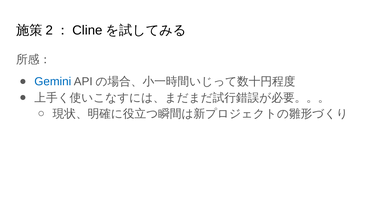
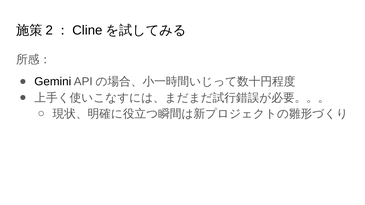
Gemini colour: blue -> black (53, 82)
